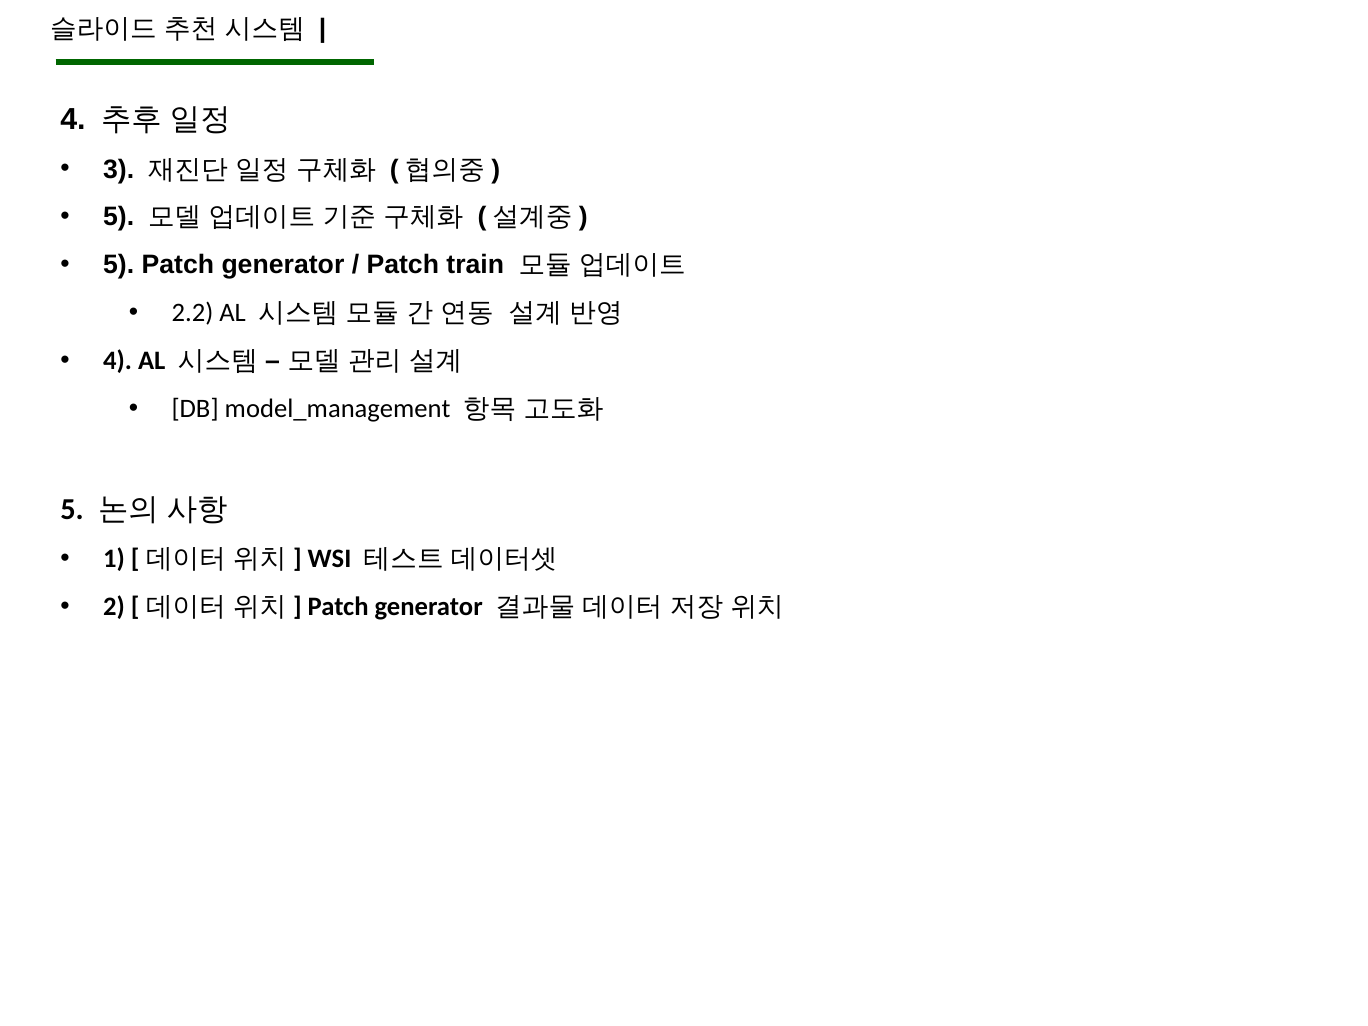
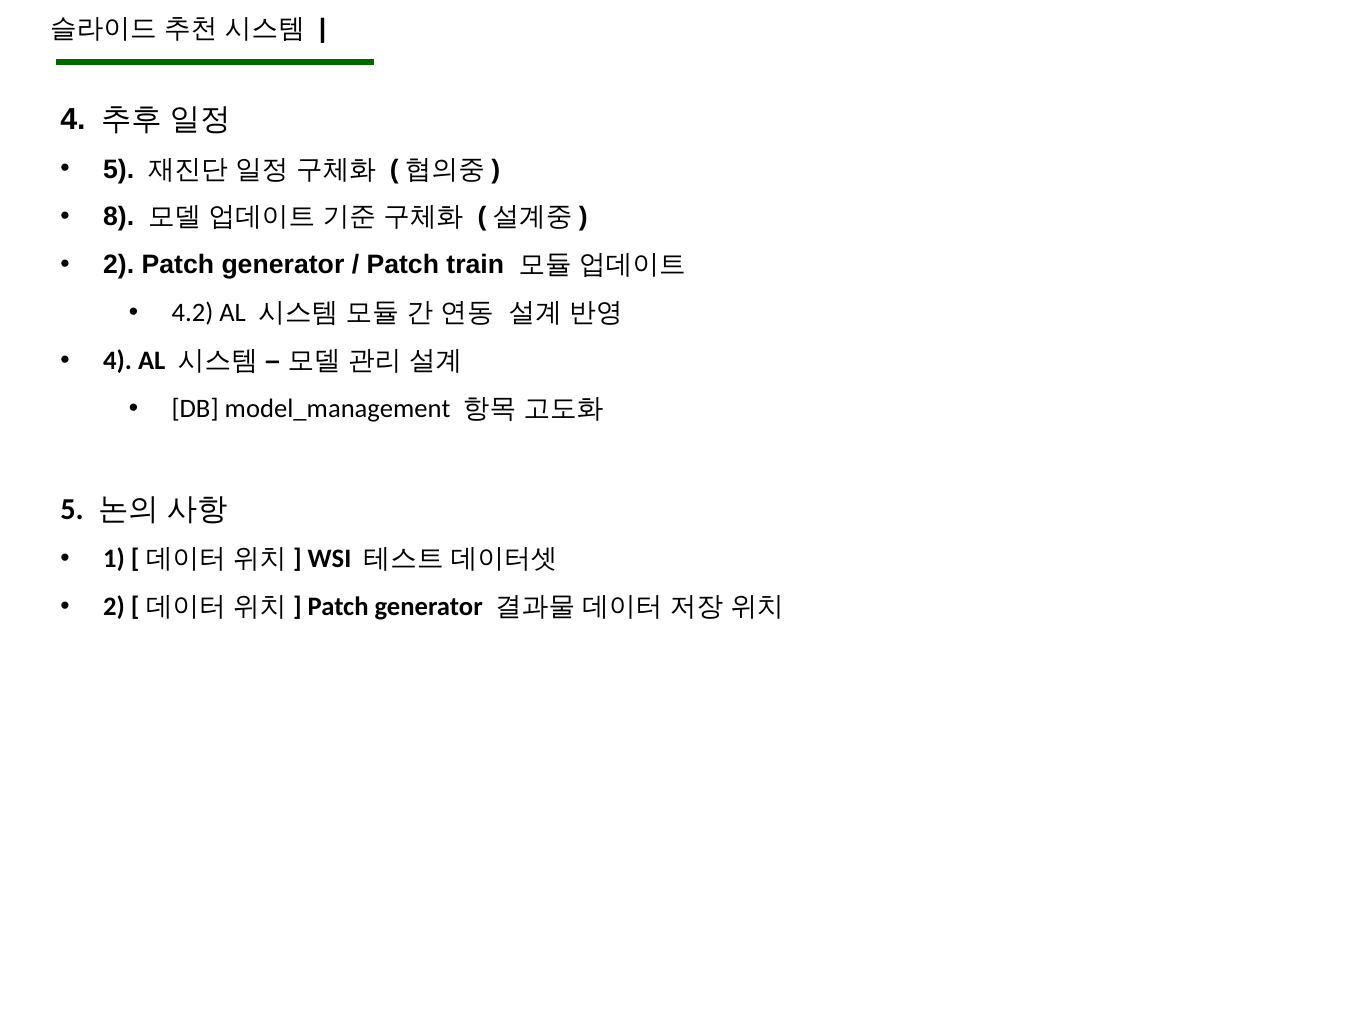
3: 3 -> 5 (119, 169)
5: 5 -> 8 (119, 217)
5: 5 -> 2 (119, 265)
2.2: 2.2 -> 4.2 (192, 313)
